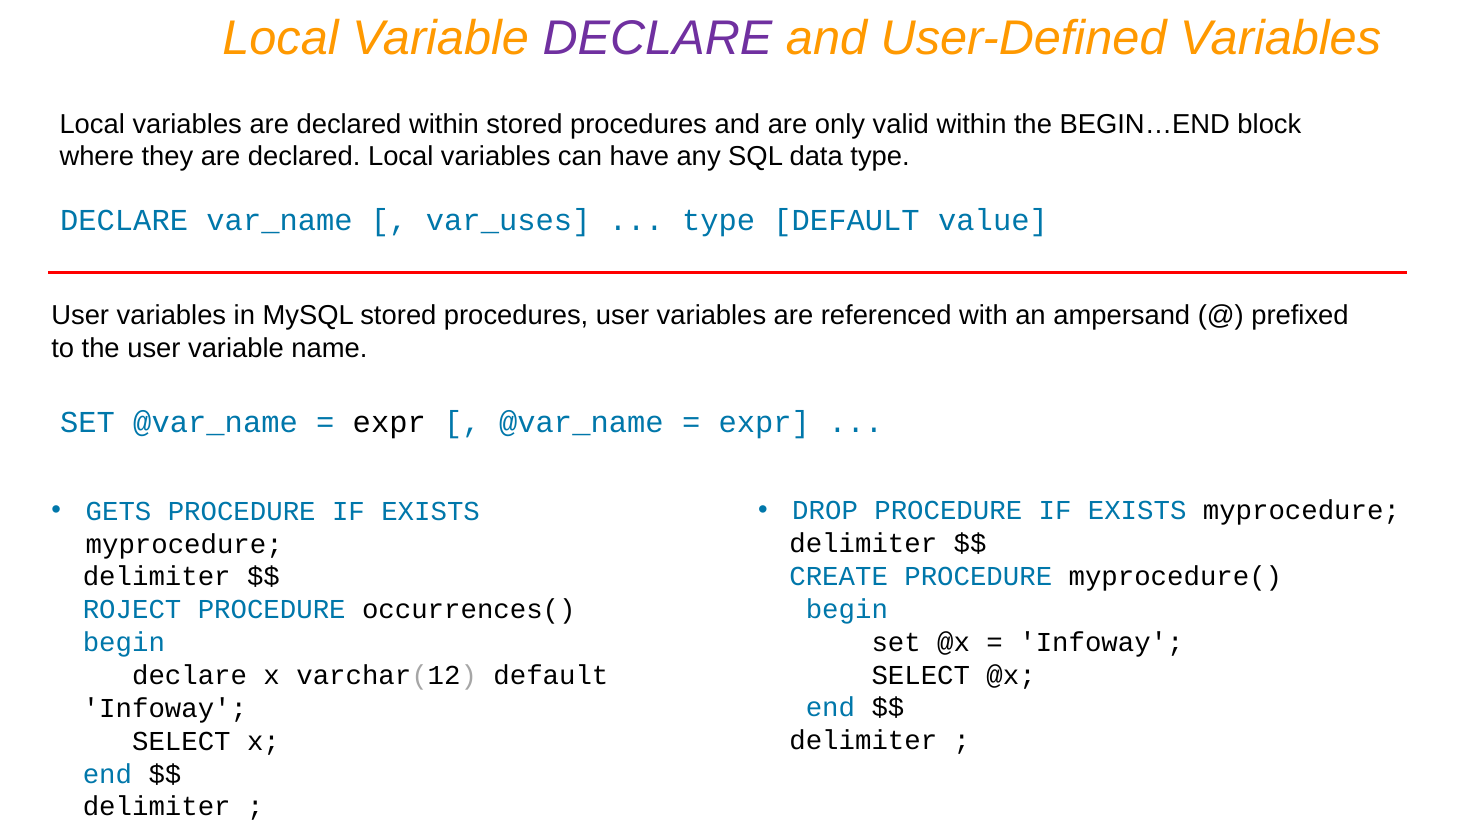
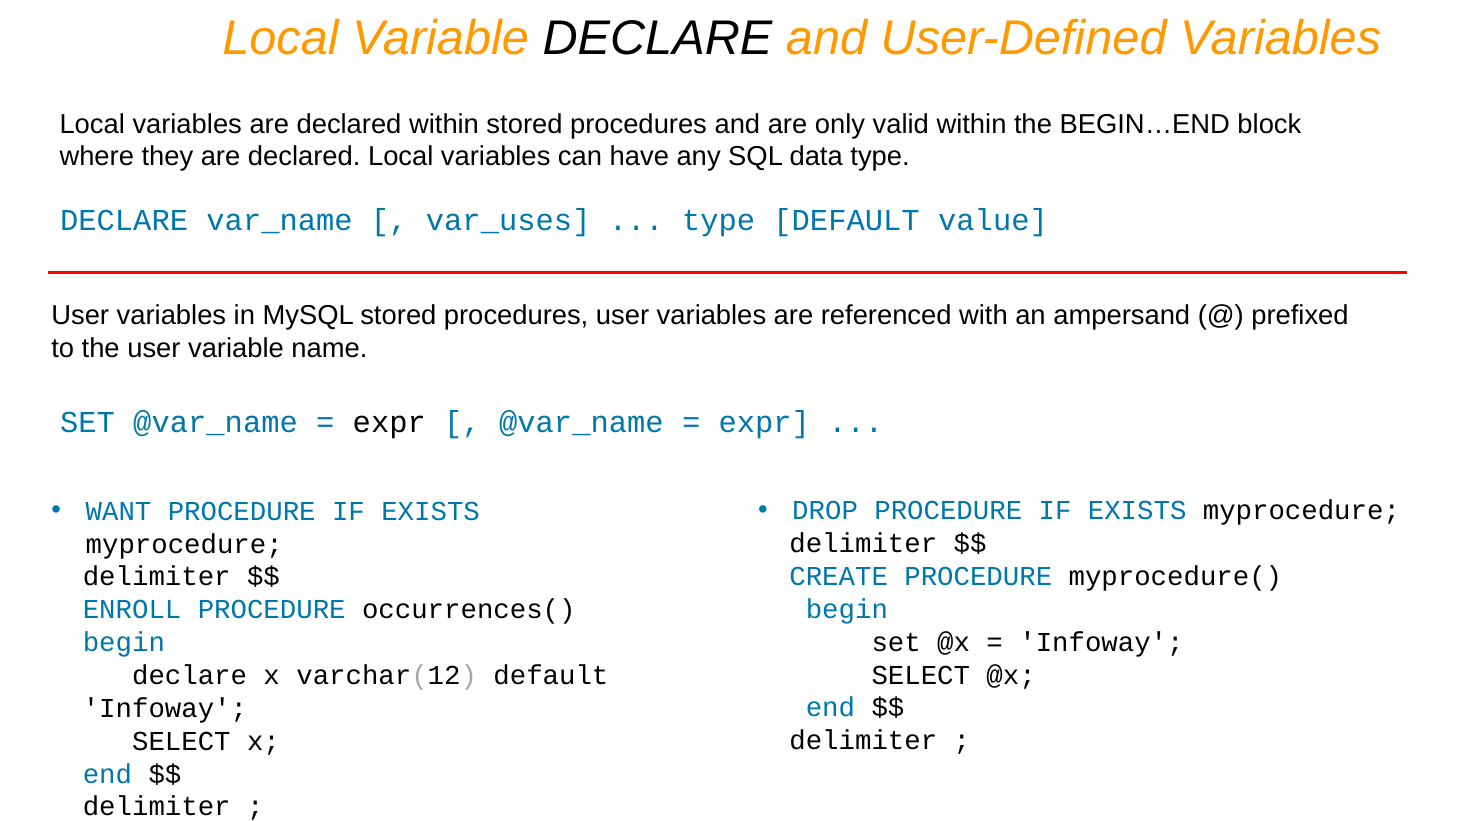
DECLARE colour: purple -> black (657, 38)
GETS: GETS -> WANT (119, 511)
ROJECT: ROJECT -> ENROLL (132, 610)
